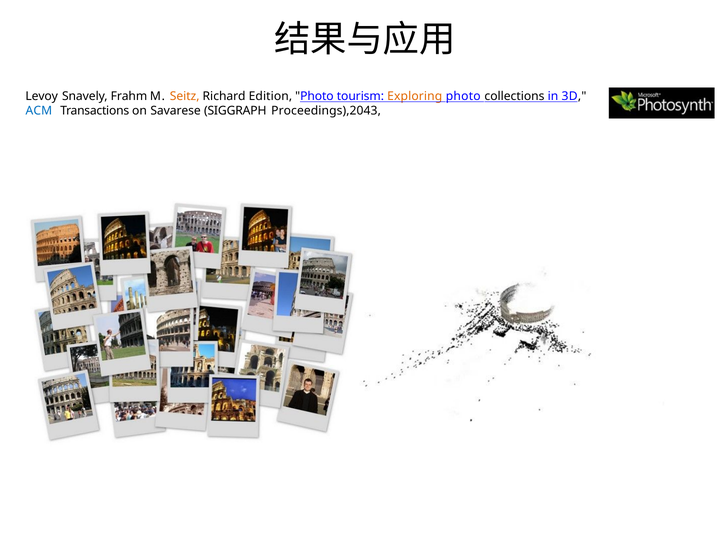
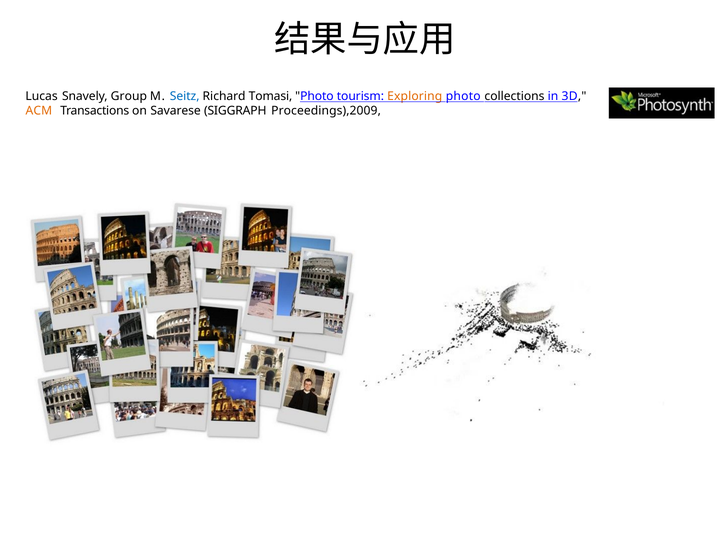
Levoy: Levoy -> Lucas (42, 96)
Frahm: Frahm -> Group (129, 96)
Seitz colour: orange -> blue (185, 96)
Edition: Edition -> Tomasi (271, 96)
ACM colour: blue -> orange (39, 111)
Proceedings),2043: Proceedings),2043 -> Proceedings),2009 (326, 111)
